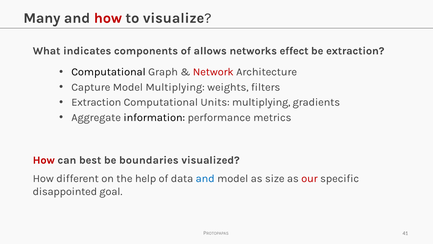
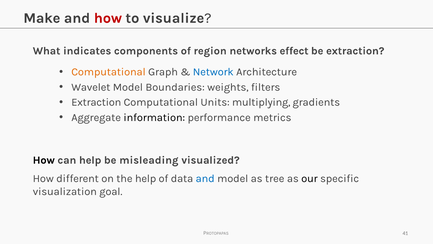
Many: Many -> Make (42, 18)
allows: allows -> region (210, 51)
Computational colour: black -> orange (108, 72)
Network colour: red -> blue (213, 72)
Capture: Capture -> Wavelet (91, 87)
Model Multiplying: Multiplying -> Boundaries (175, 87)
How colour: red -> black (44, 160)
can best: best -> help (90, 160)
boundaries: boundaries -> misleading (149, 160)
size: size -> tree (275, 178)
our colour: red -> black (309, 178)
disappointed: disappointed -> visualization (65, 191)
